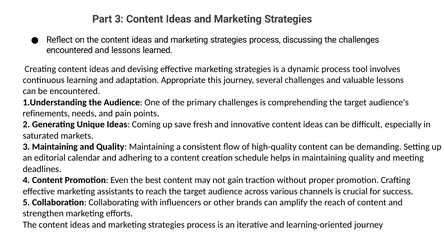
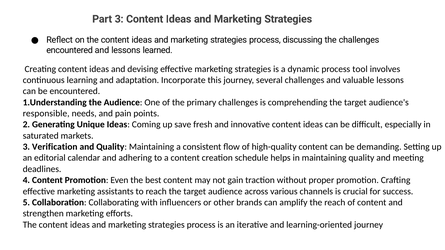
Appropriate: Appropriate -> Incorporate (183, 80)
refinements: refinements -> responsible (46, 114)
3 Maintaining: Maintaining -> Verification (55, 147)
